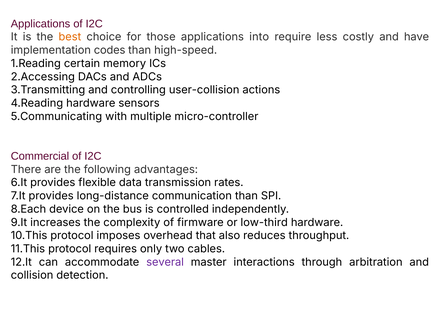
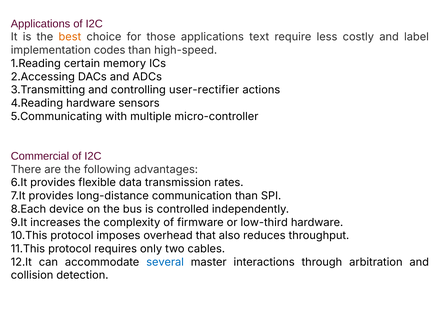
into: into -> text (259, 37)
have: have -> label (416, 37)
user-collision: user-collision -> user-rectifier (204, 90)
several colour: purple -> blue (165, 262)
